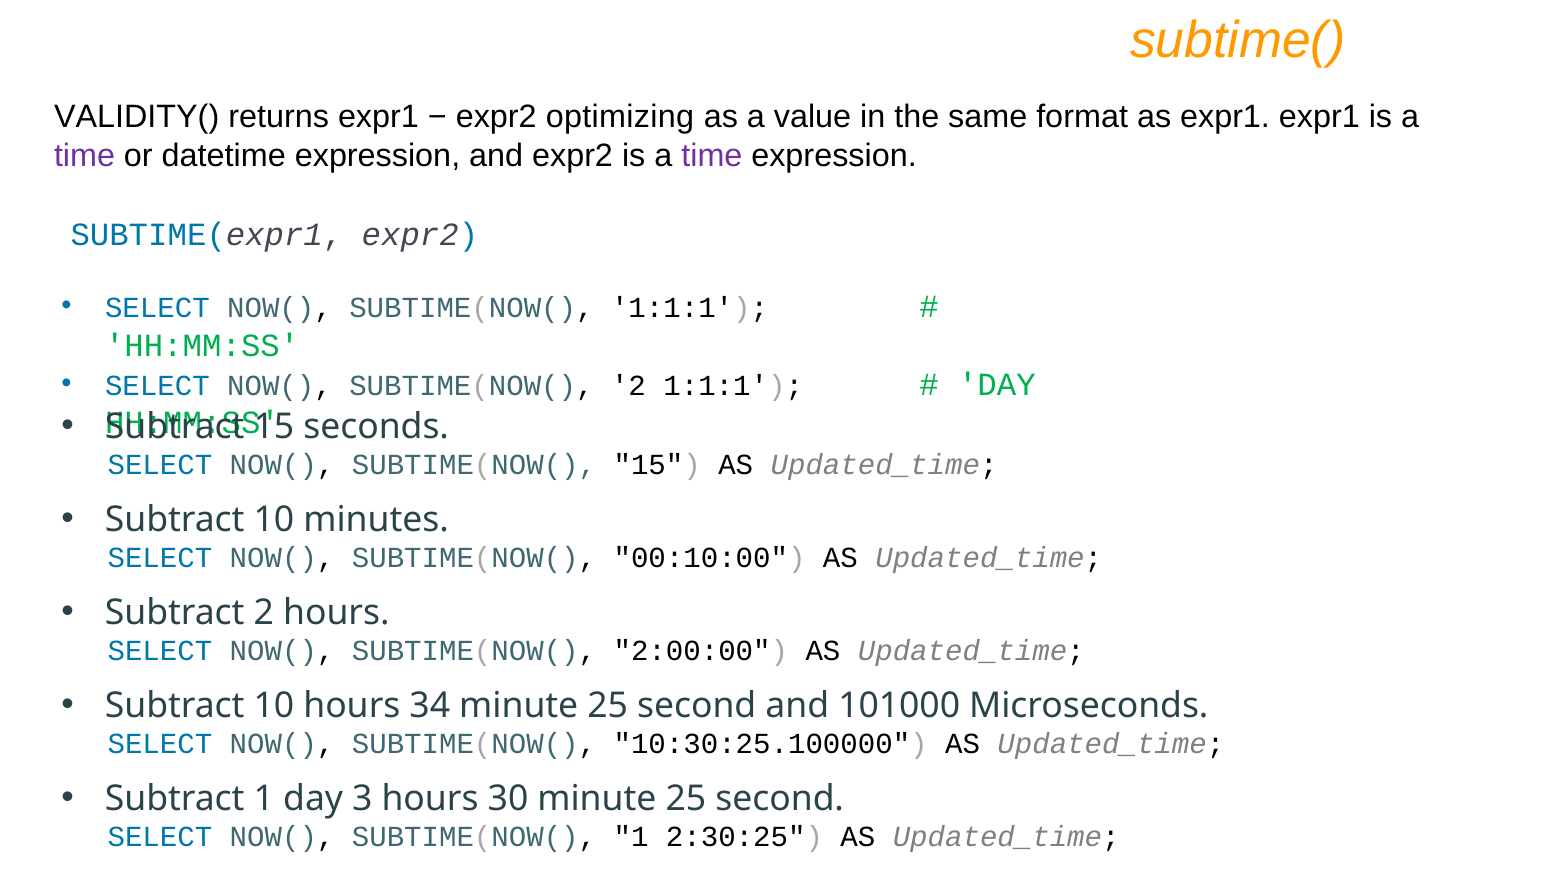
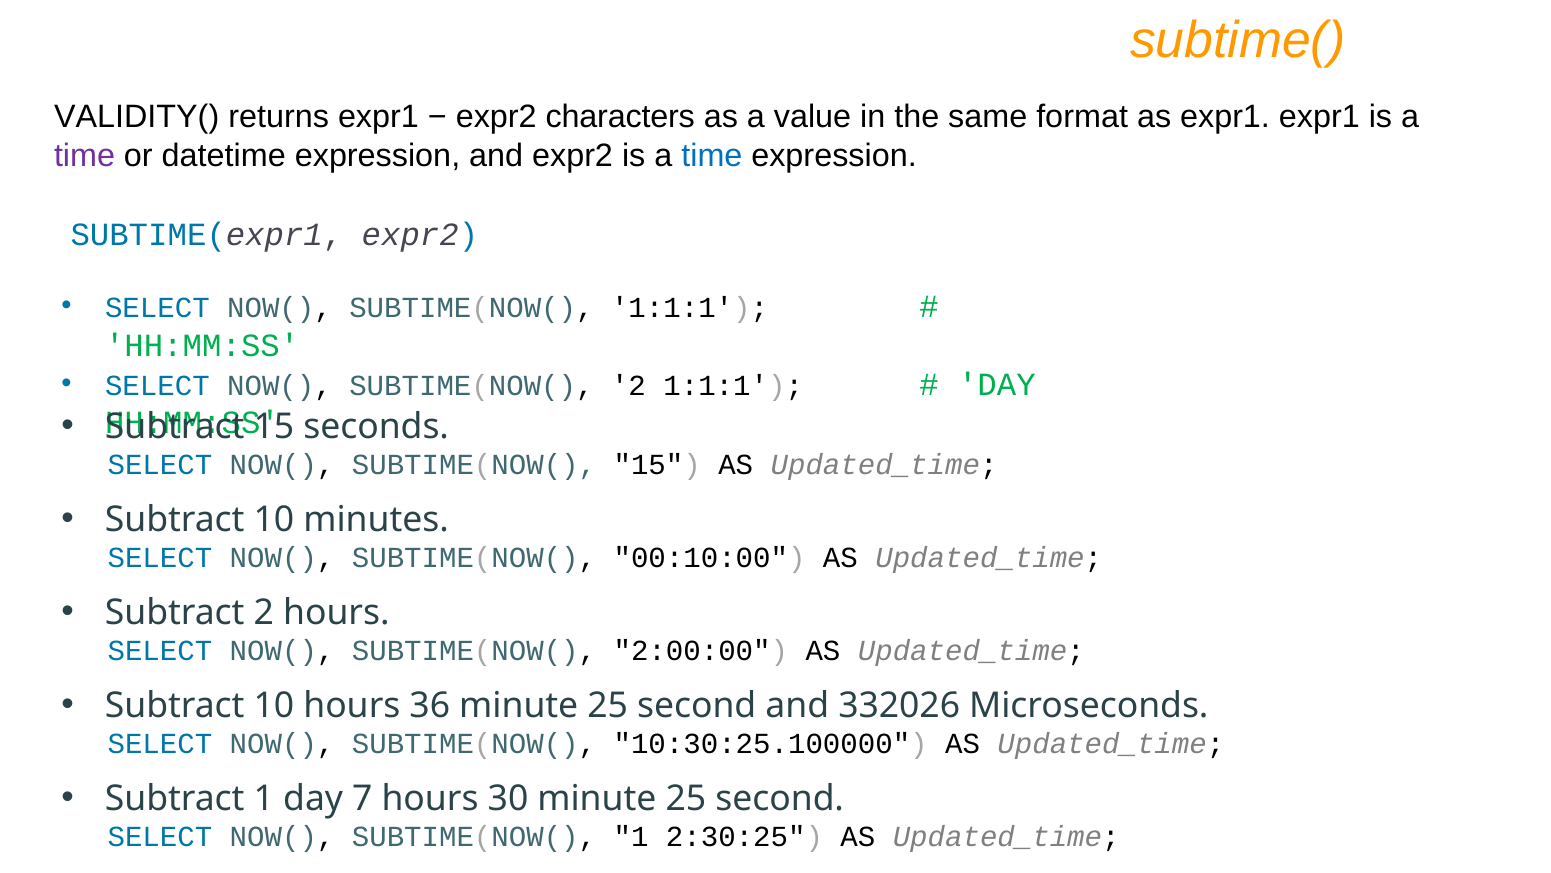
optimizing: optimizing -> characters (620, 117)
time colour: purple -> blue (712, 155)
34: 34 -> 36 (430, 705)
101000: 101000 -> 332026 (899, 705)
3: 3 -> 7 (362, 798)
